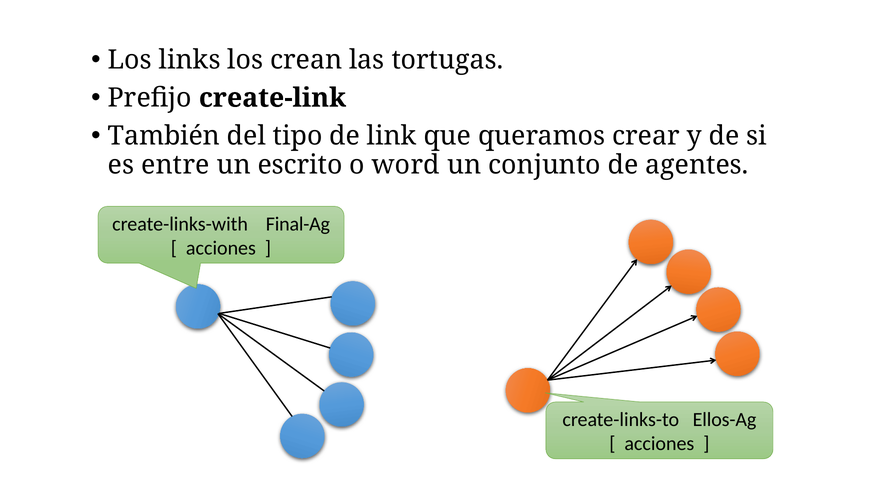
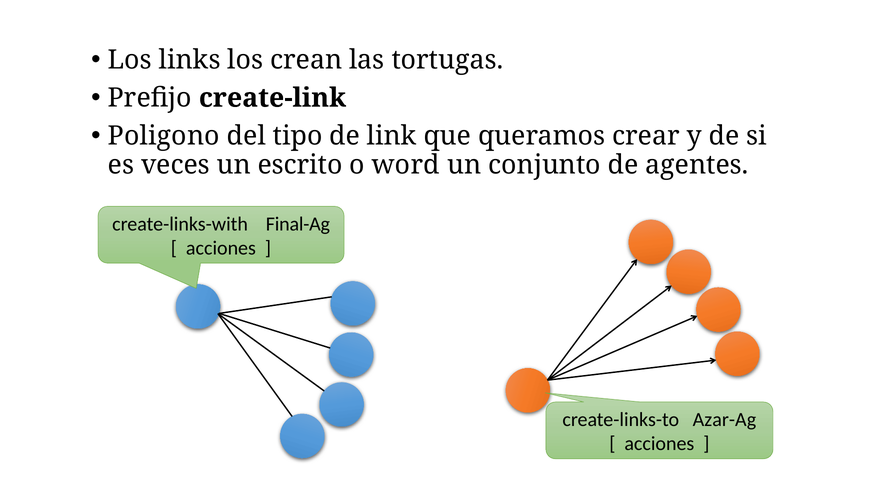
También: También -> Poligono (164, 136)
entre: entre -> veces (176, 165)
Ellos-Ag: Ellos-Ag -> Azar-Ag (724, 419)
